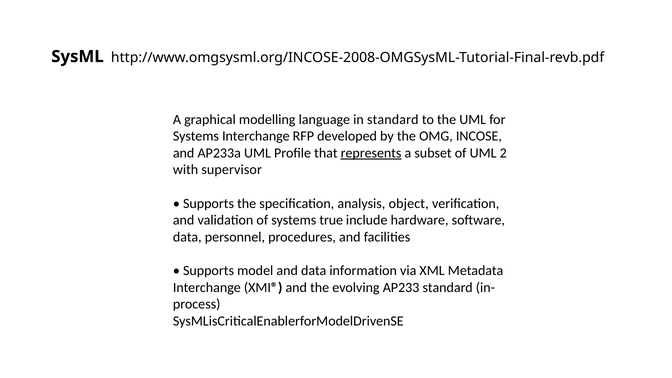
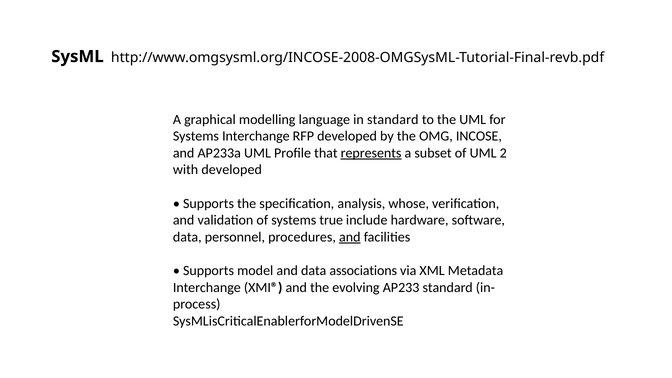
with supervisor: supervisor -> developed (232, 170)
object: object -> whose (409, 203)
and underline: none -> present (350, 237)
information: information -> associations (363, 271)
